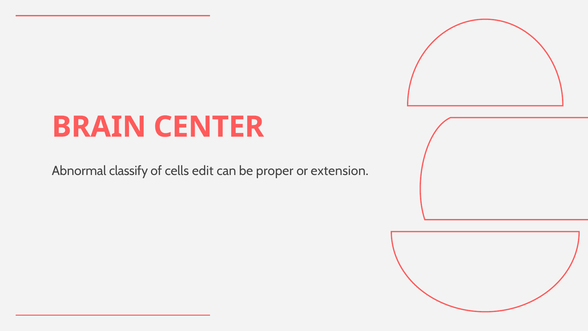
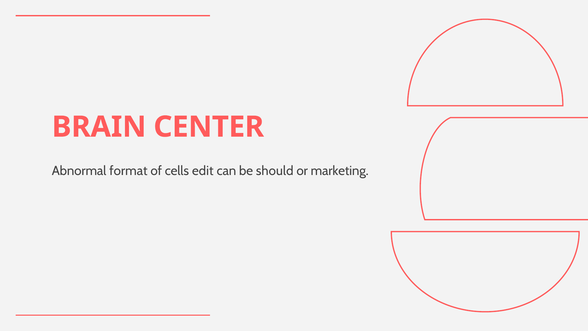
classify: classify -> format (128, 171)
proper: proper -> should (275, 171)
extension: extension -> marketing (340, 171)
